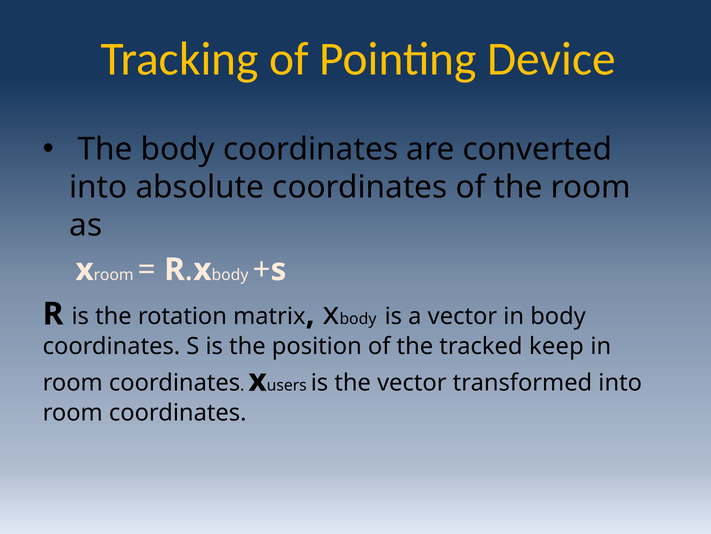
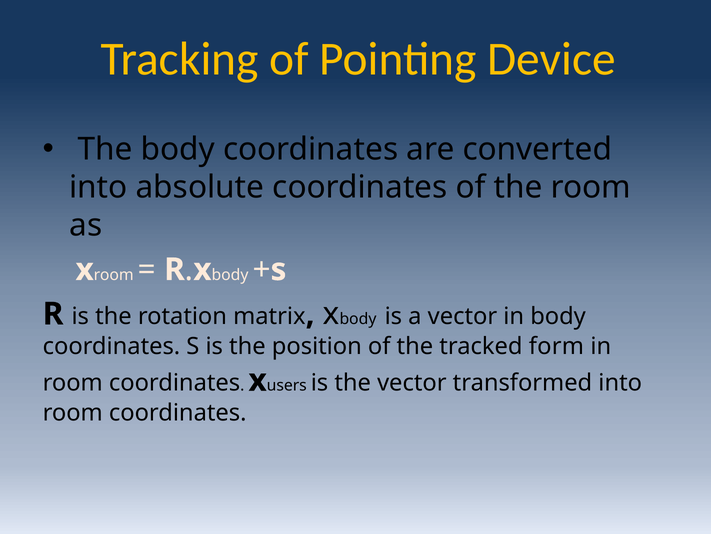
keep: keep -> form (556, 346)
